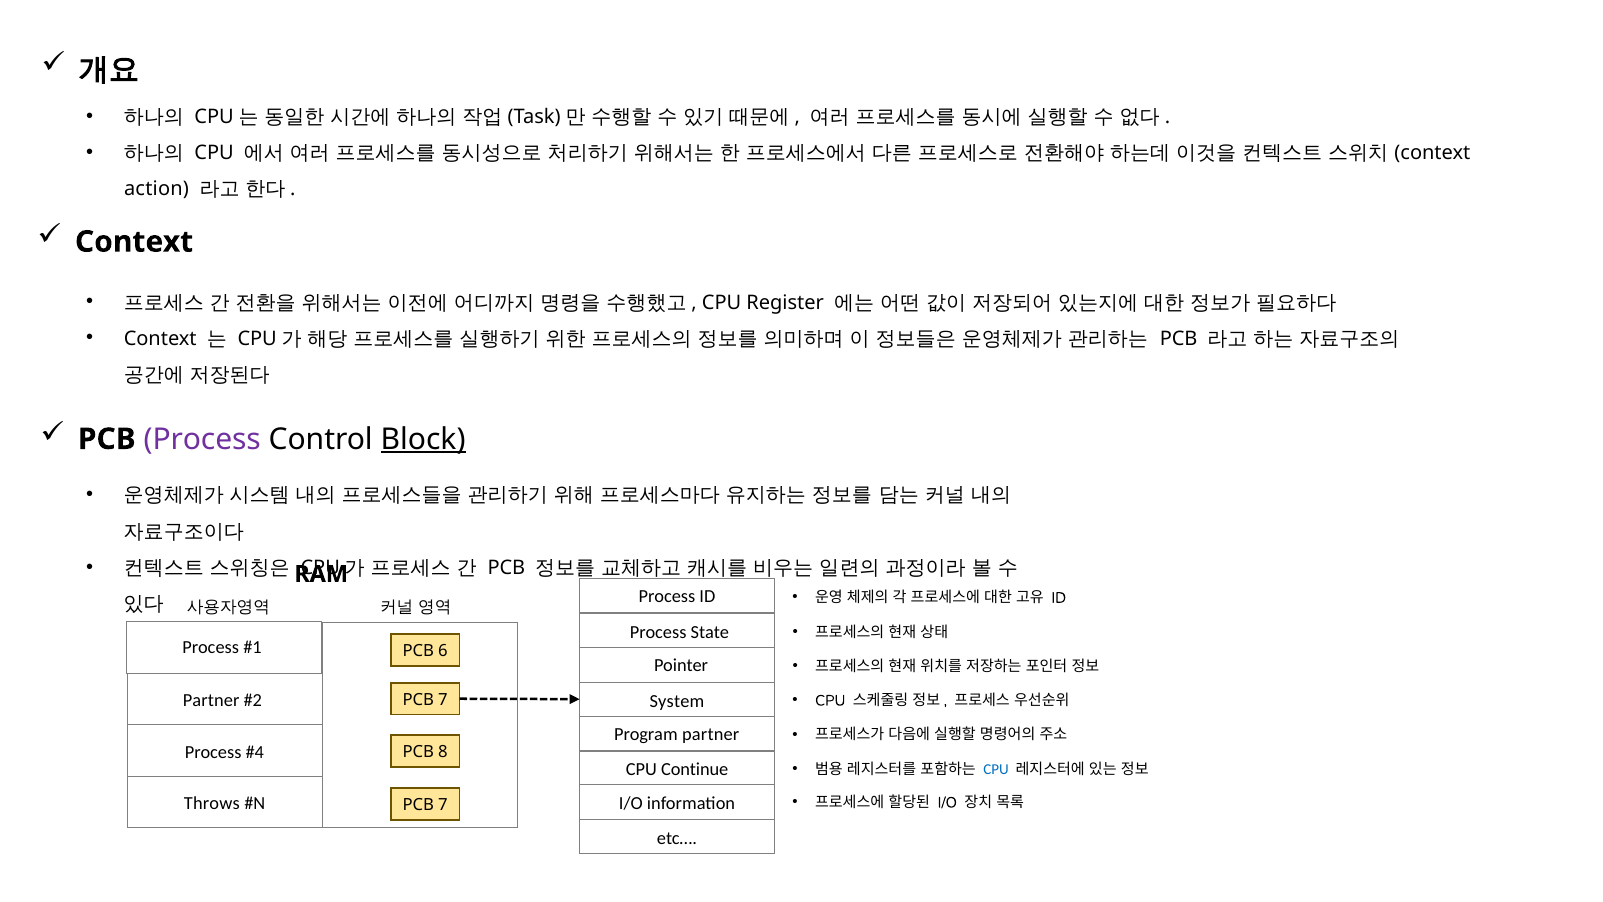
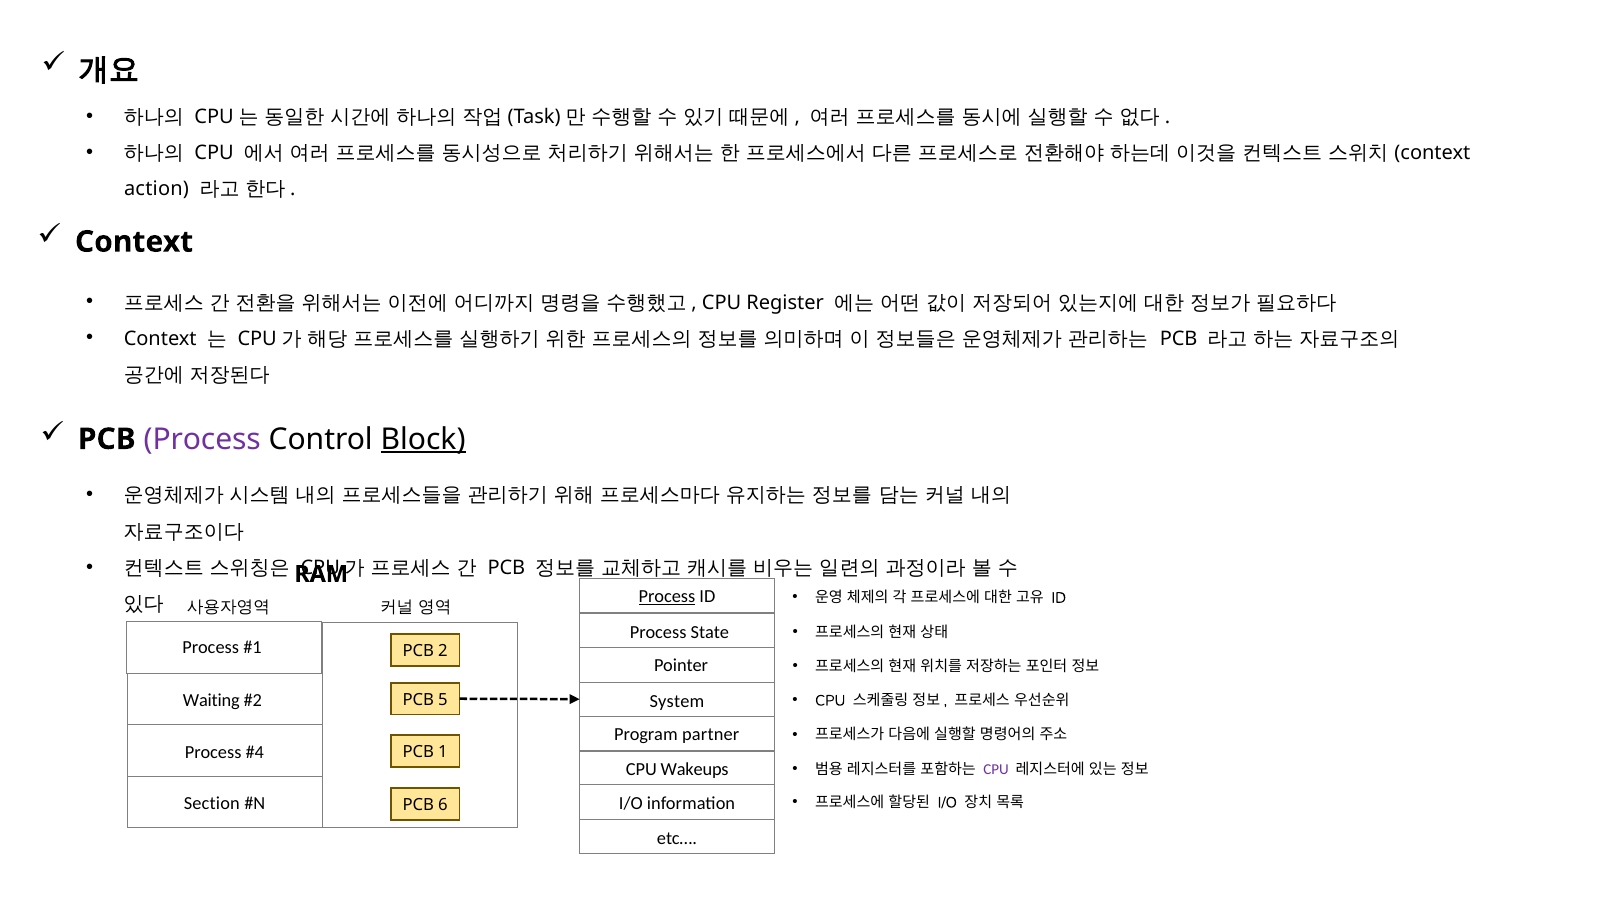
Process underline: none -> present (667, 597)
6: 6 -> 2 (443, 651)
Partner: Partner -> Waiting (211, 700)
7: 7 -> 5 (443, 700)
8: 8 -> 1 (443, 752)
CPU colour: blue -> purple (996, 769)
Continue: Continue -> Wakeups (695, 769)
Throws: Throws -> Section (212, 803)
7: 7 -> 6 (443, 805)
